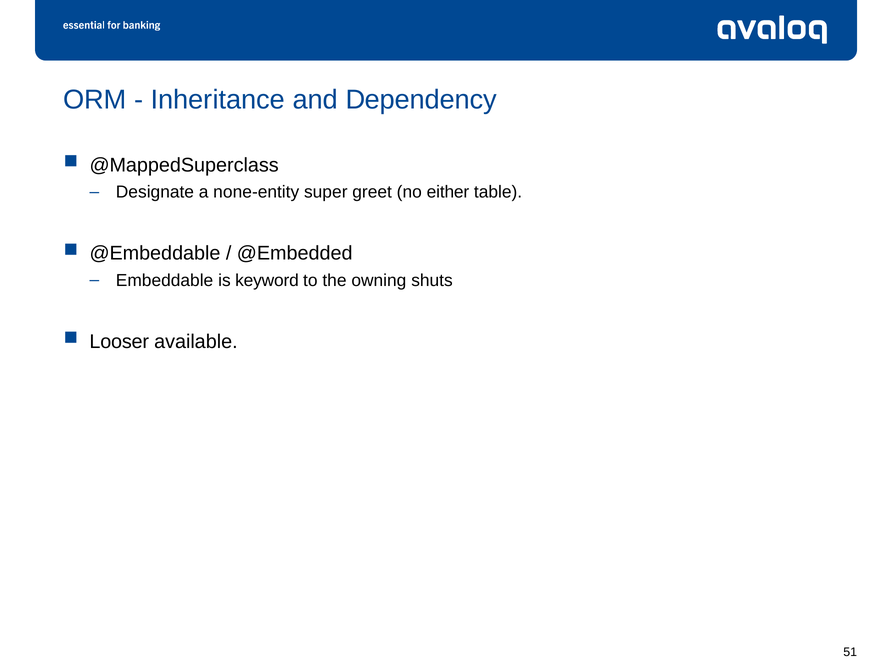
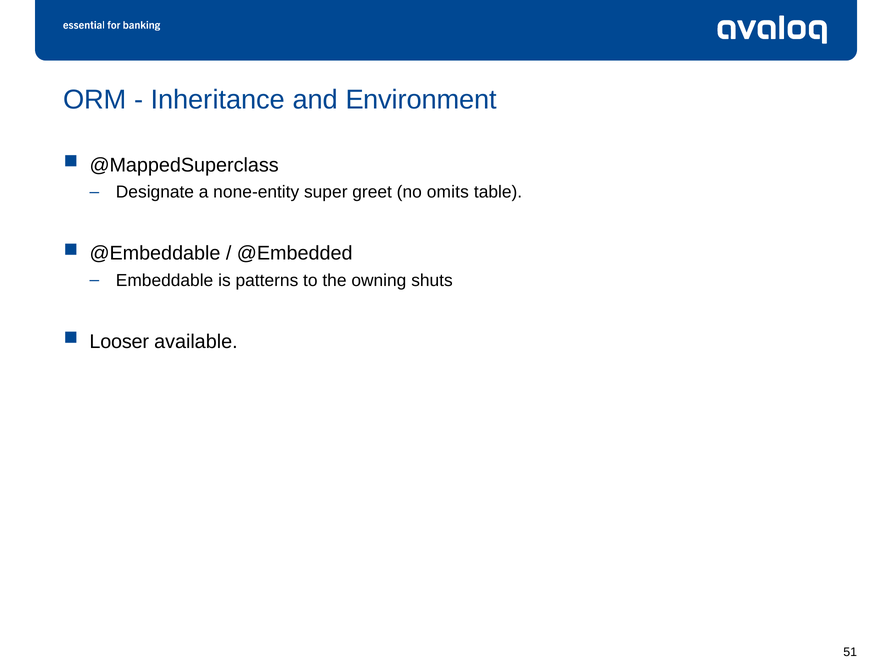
Dependency: Dependency -> Environment (421, 100)
either: either -> omits (448, 192)
keyword: keyword -> patterns (267, 280)
